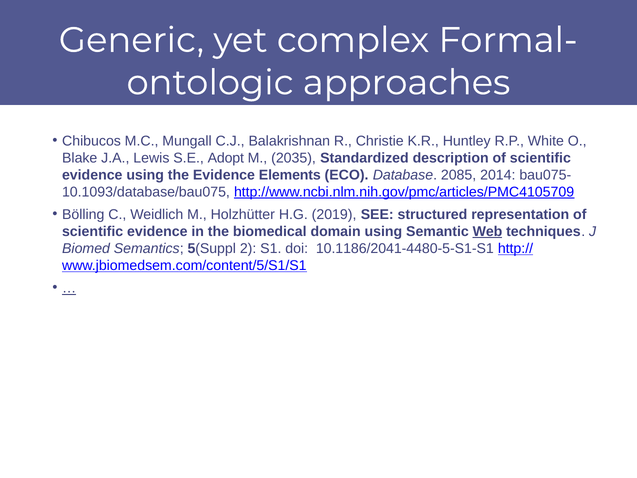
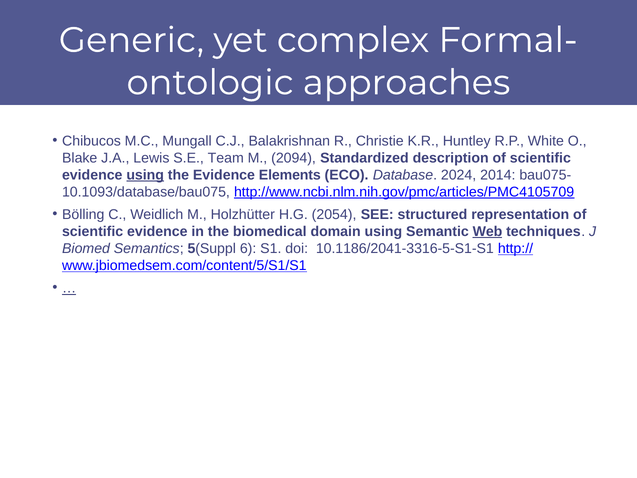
Adopt: Adopt -> Team (226, 158)
2035: 2035 -> 2094 (294, 158)
using underline: none -> present (145, 175)
2085: 2085 -> 2024 (459, 175)
2019: 2019 -> 2054 (334, 214)
2: 2 -> 6 (248, 248)
10.1186/2041-4480-5-S1-S1: 10.1186/2041-4480-5-S1-S1 -> 10.1186/2041-3316-5-S1-S1 (405, 248)
